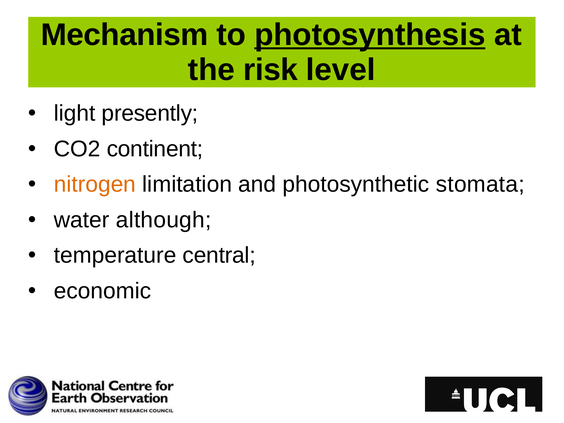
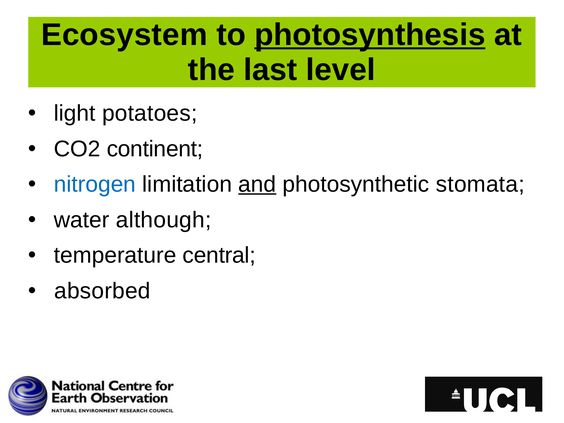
Mechanism: Mechanism -> Ecosystem (124, 35)
risk: risk -> last (270, 70)
presently: presently -> potatoes (150, 113)
nitrogen colour: orange -> blue (95, 184)
and underline: none -> present (257, 184)
economic: economic -> absorbed (102, 291)
